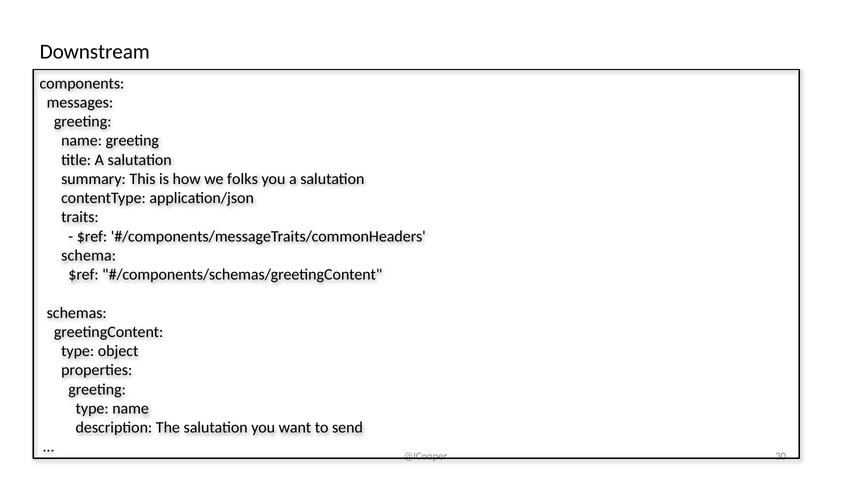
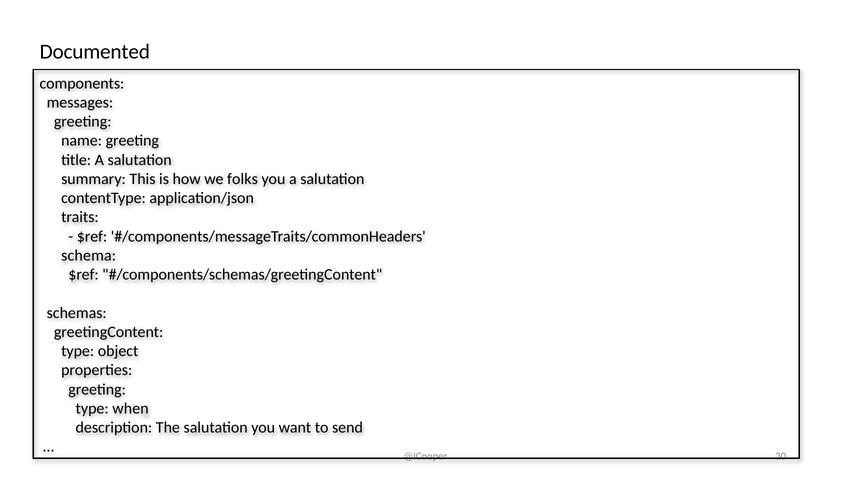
Downstream: Downstream -> Documented (95, 52)
type name: name -> when (130, 409)
